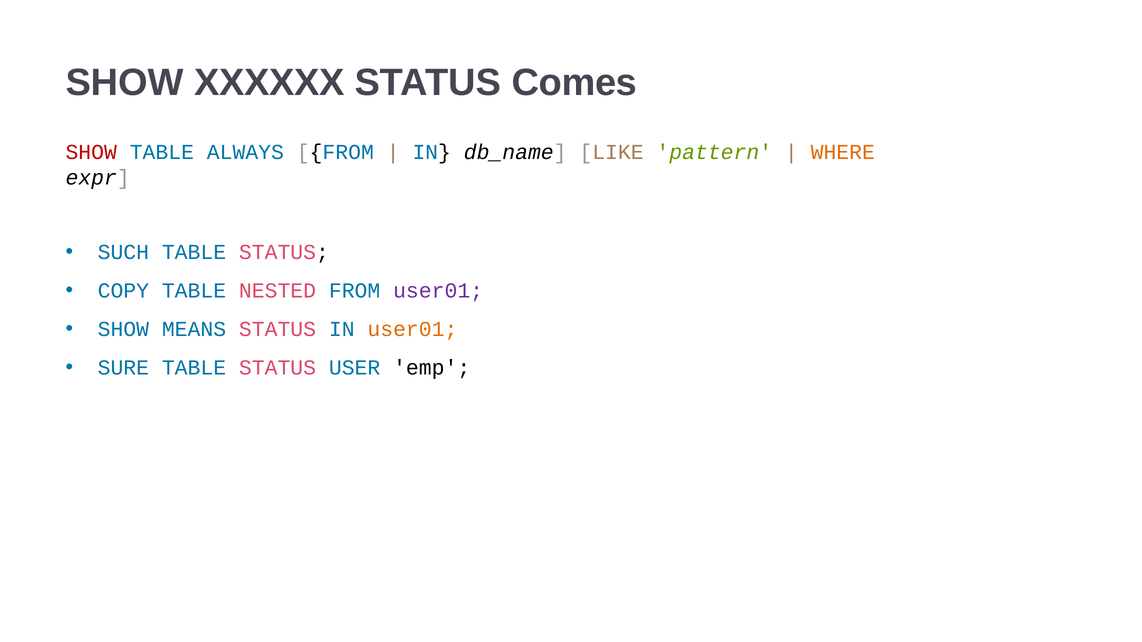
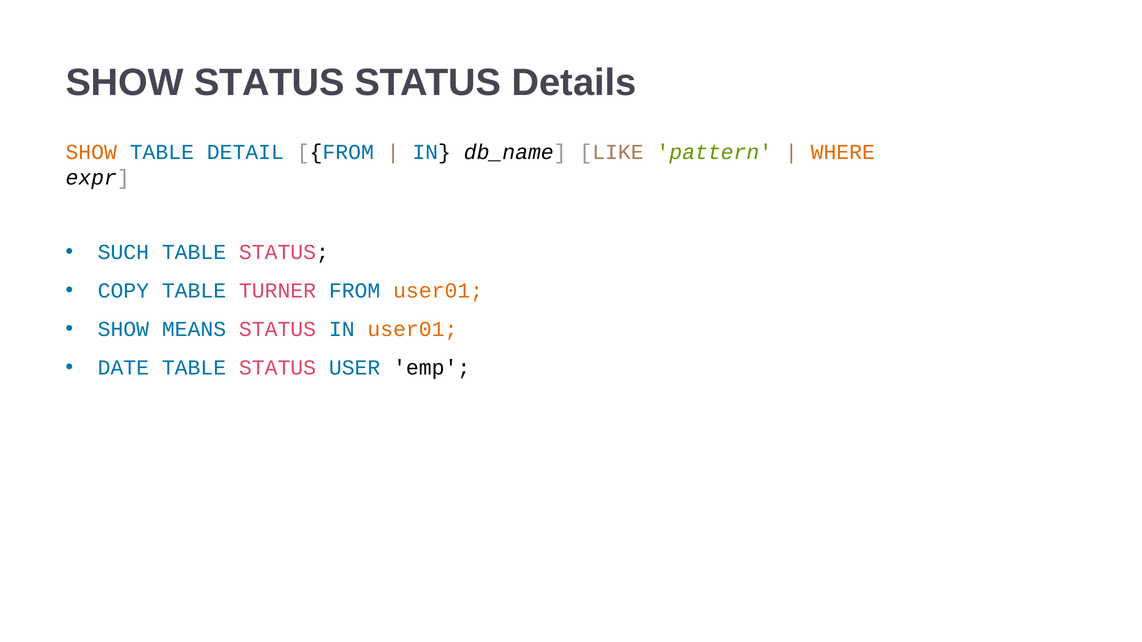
SHOW XXXXXX: XXXXXX -> STATUS (269, 83)
Comes: Comes -> Details (574, 83)
SHOW colour: red -> orange (91, 152)
ALWAYS: ALWAYS -> DETAIL (245, 152)
NESTED: NESTED -> TURNER (278, 291)
user01 colour: purple -> orange (438, 291)
SURE: SURE -> DATE (123, 368)
